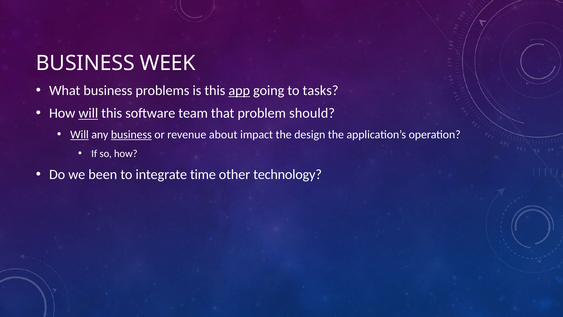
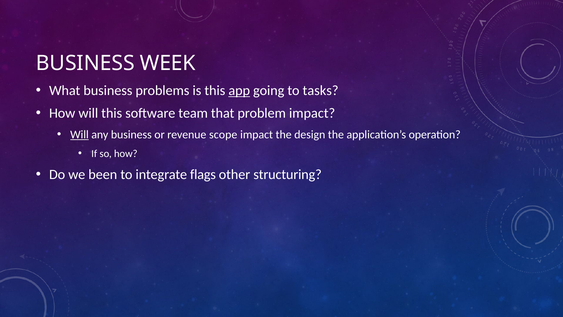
will underline: present -> none (88, 113)
problem should: should -> impact (312, 113)
business underline: present -> none (131, 134)
about: about -> scope (223, 134)
time: time -> flags (203, 174)
technology: technology -> structuring (288, 174)
